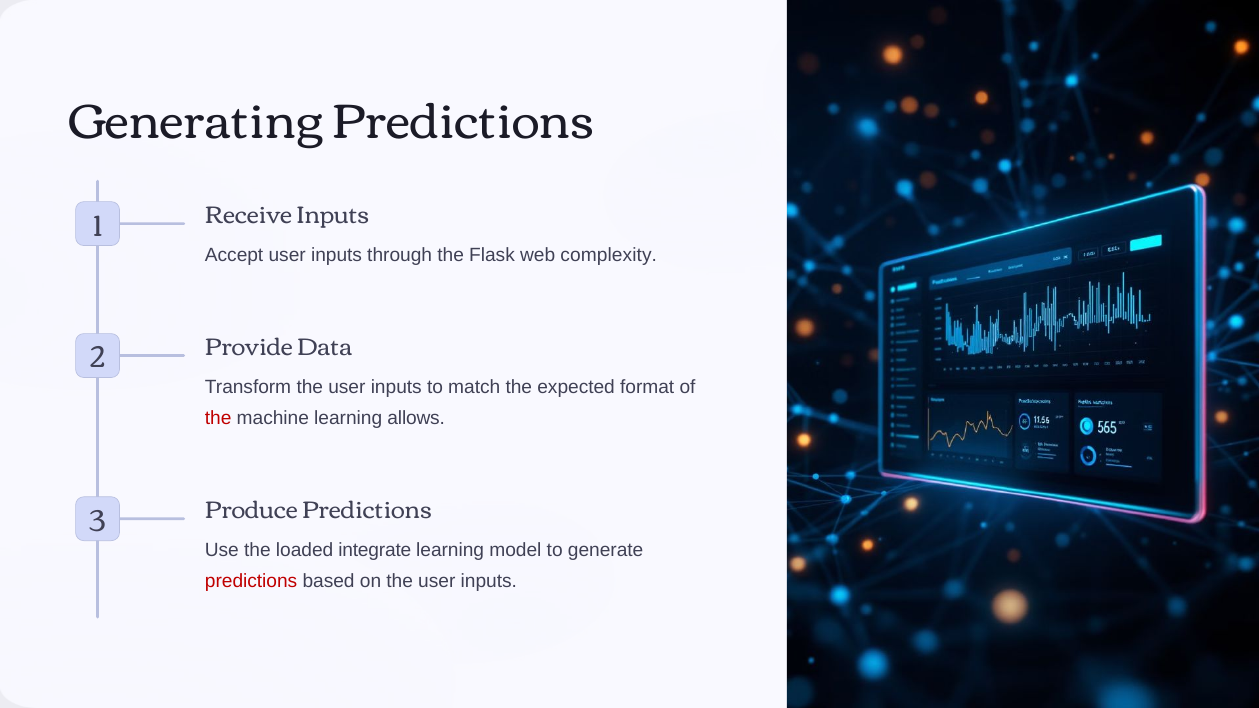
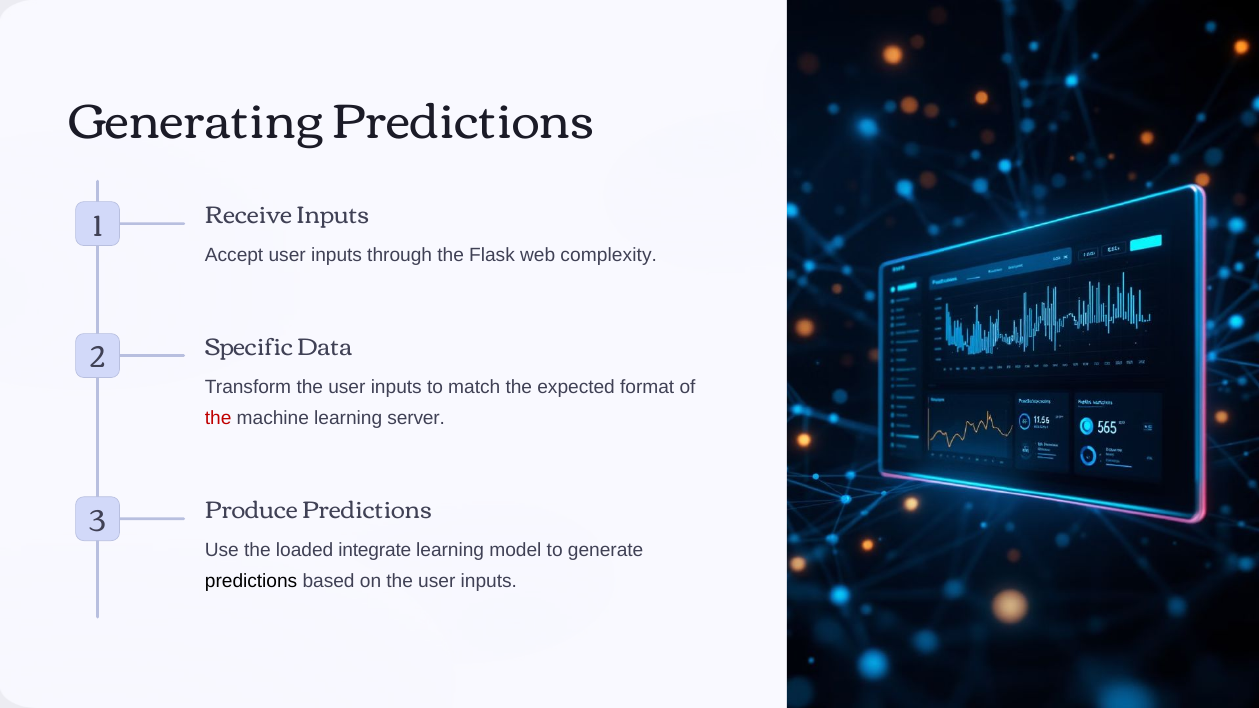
Provide: Provide -> Specific (249, 348)
allows: allows -> server (416, 418)
predictions colour: red -> black (251, 582)
